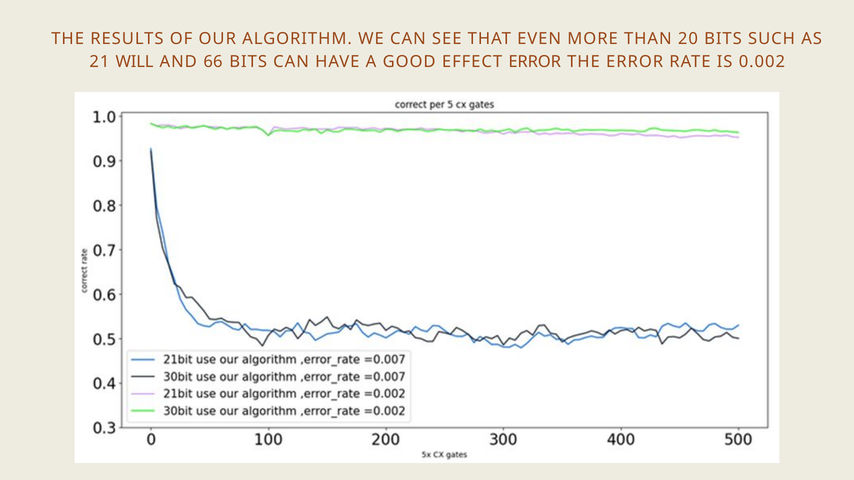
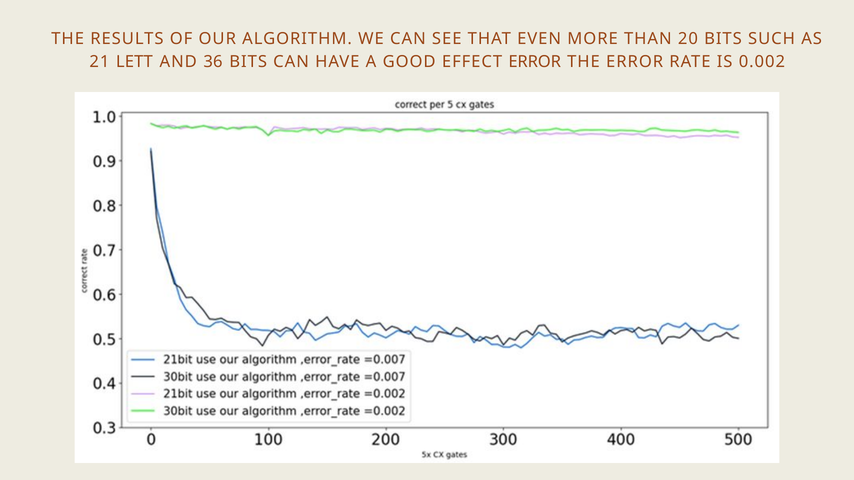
WILL: WILL -> LETT (134, 62)
66: 66 -> 36 (213, 62)
